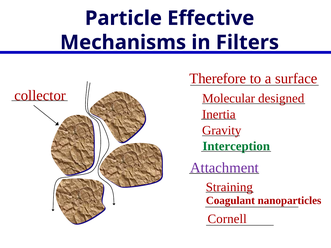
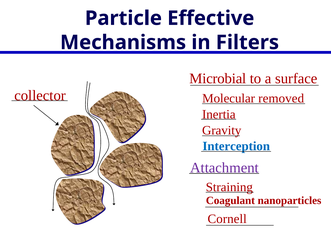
Therefore: Therefore -> Microbial (218, 79)
designed: designed -> removed (281, 99)
Interception colour: green -> blue (236, 146)
